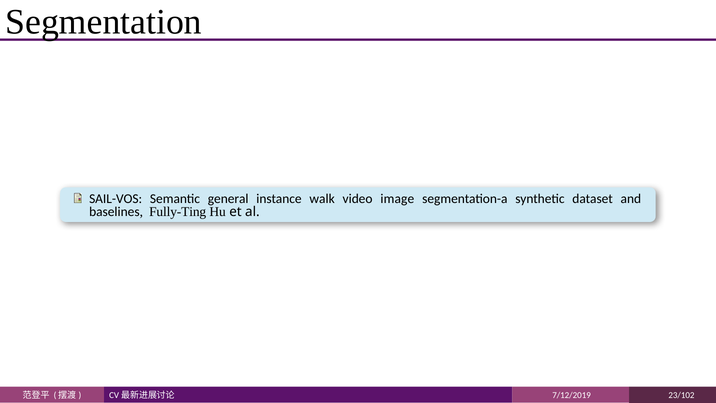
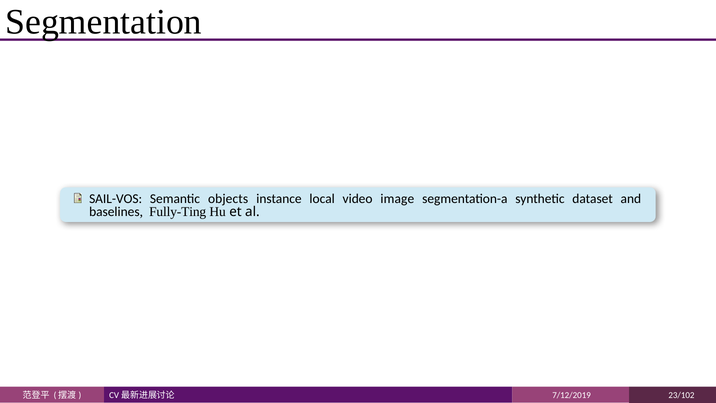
general: general -> objects (228, 199)
walk: walk -> local (322, 199)
